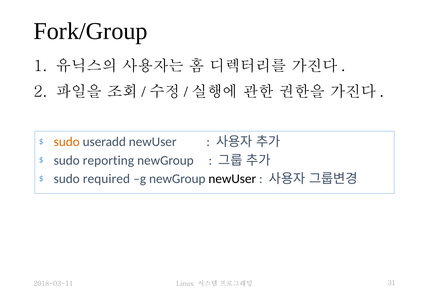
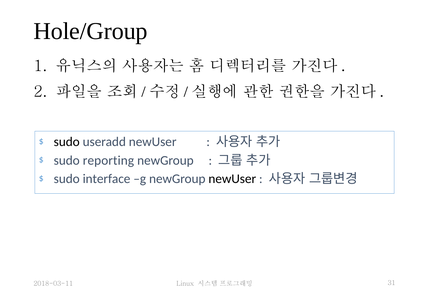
Fork/Group: Fork/Group -> Hole/Group (91, 31)
sudo colour: orange -> black (67, 142)
required: required -> interface (107, 179)
